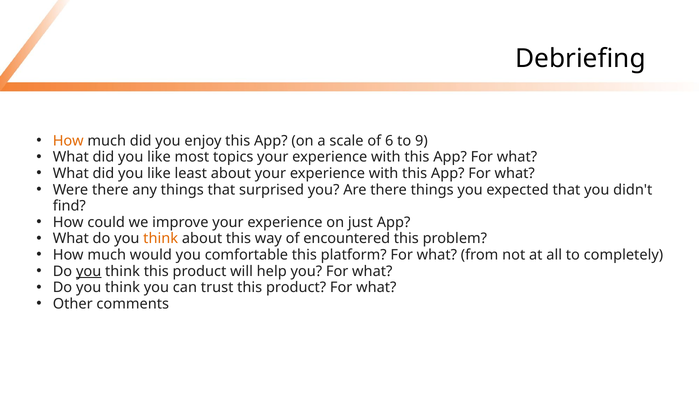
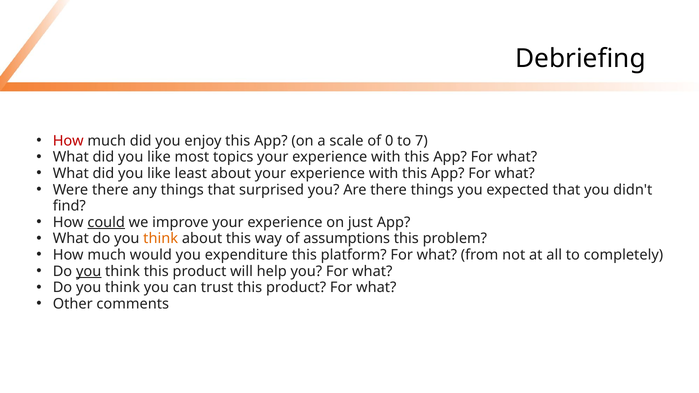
How colour: orange -> red (68, 141)
6: 6 -> 0 (389, 141)
9: 9 -> 7 (421, 141)
could underline: none -> present (106, 222)
encountered: encountered -> assumptions (347, 239)
comfortable: comfortable -> expenditure (246, 255)
